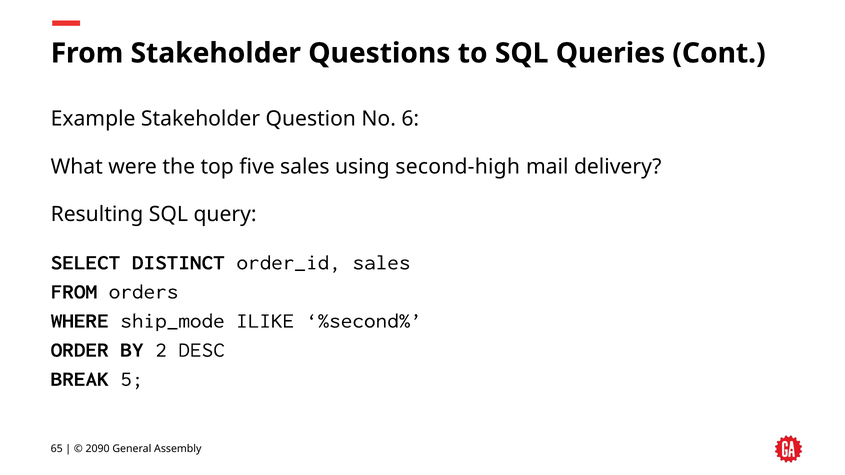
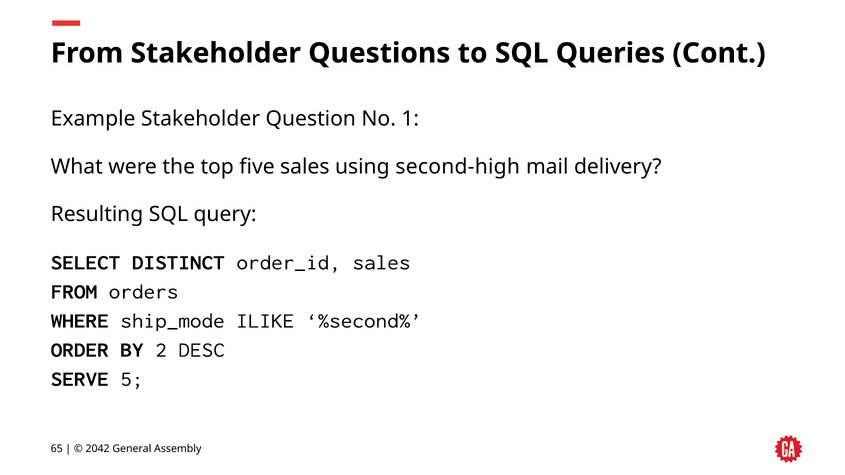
6: 6 -> 1 (410, 119)
BREAK: BREAK -> SERVE (80, 379)
2090: 2090 -> 2042 (98, 449)
